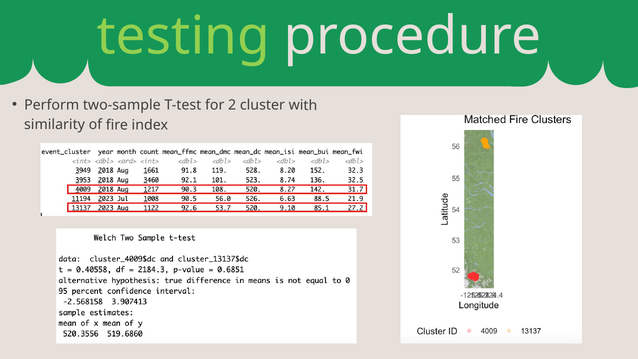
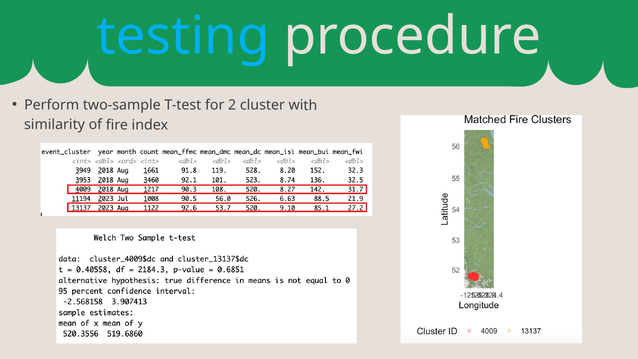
testing colour: light green -> light blue (183, 36)
